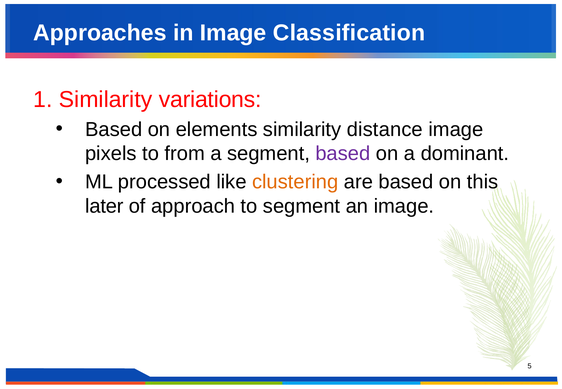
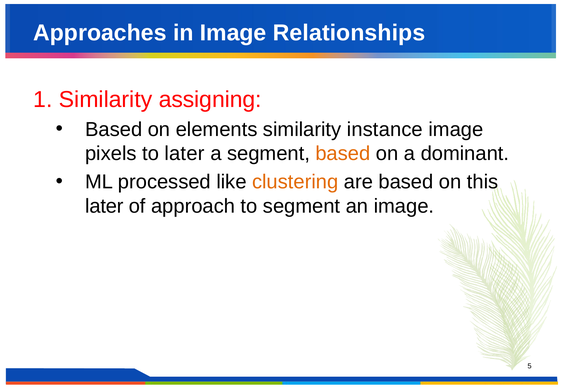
Classification: Classification -> Relationships (349, 33)
variations: variations -> assigning (210, 100)
distance: distance -> instance (385, 129)
to from: from -> later (185, 154)
based colour: purple -> orange (343, 154)
